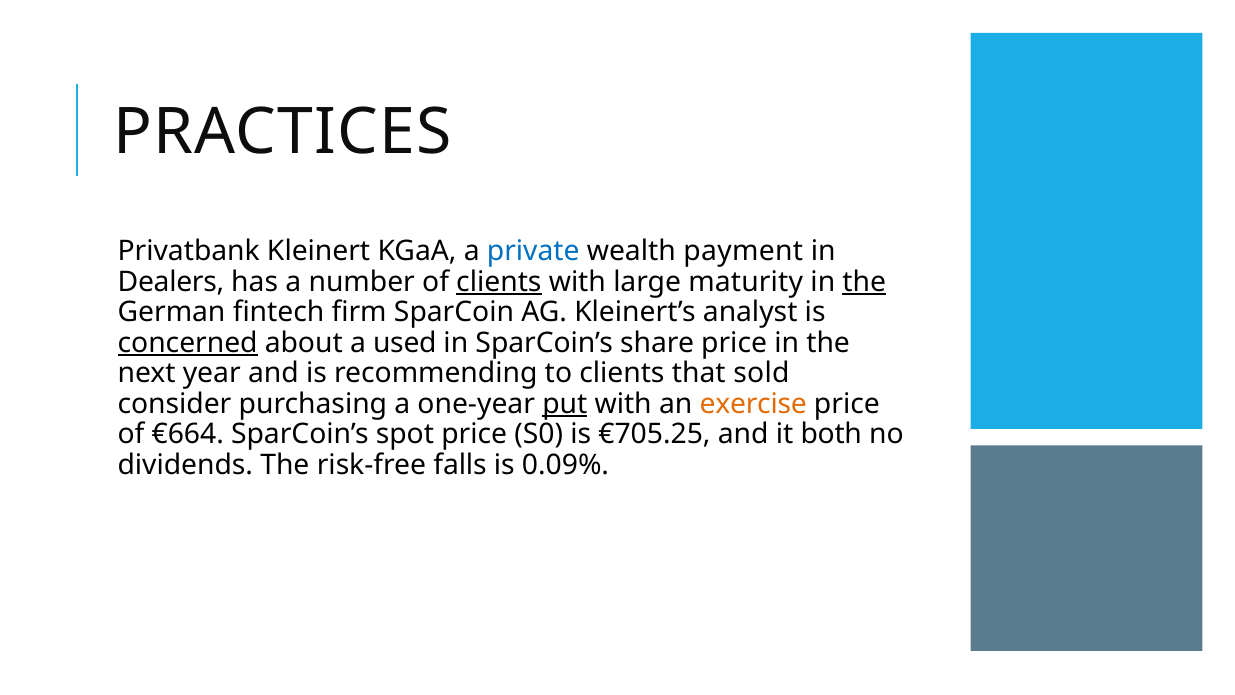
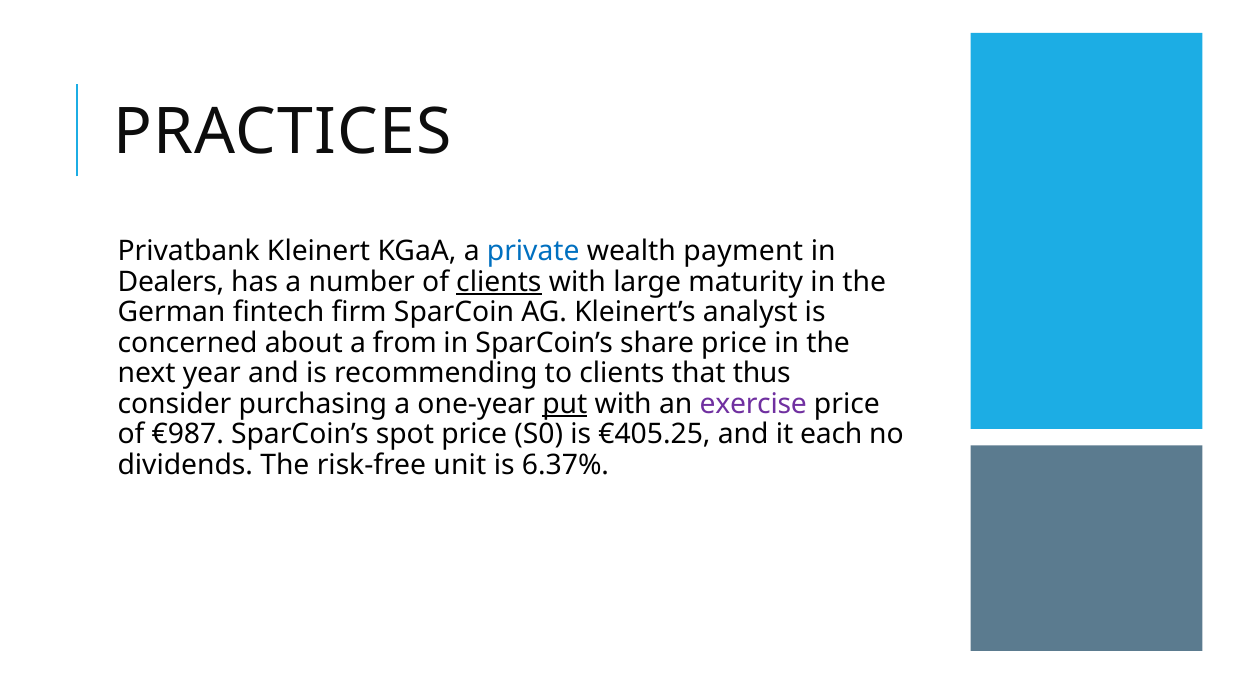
the underline: present -> none (864, 282)
concerned underline: present -> none (188, 343)
used: used -> from (405, 343)
sold: sold -> thus (762, 373)
exercise colour: orange -> purple (753, 404)
€664: €664 -> €987 (188, 434)
€705.25: €705.25 -> €405.25 (654, 434)
both: both -> each (831, 434)
falls: falls -> unit (460, 465)
0.09%: 0.09% -> 6.37% (566, 465)
